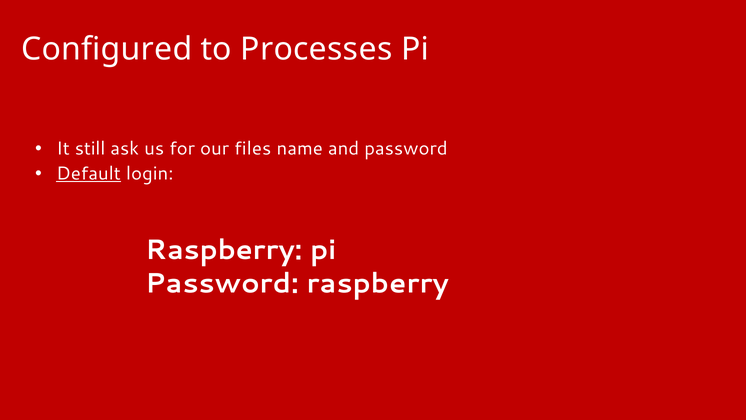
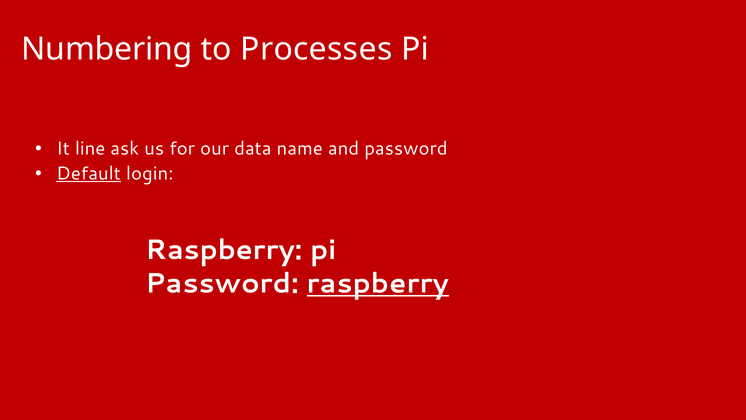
Configured: Configured -> Numbering (107, 49)
still: still -> line (90, 149)
files: files -> data (253, 149)
raspberry underline: none -> present (378, 283)
